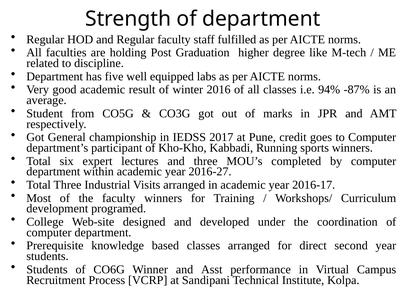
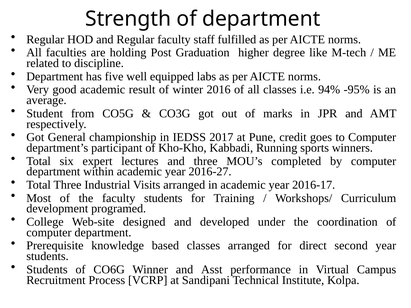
-87%: -87% -> -95% (357, 90)
faculty winners: winners -> students (163, 198)
